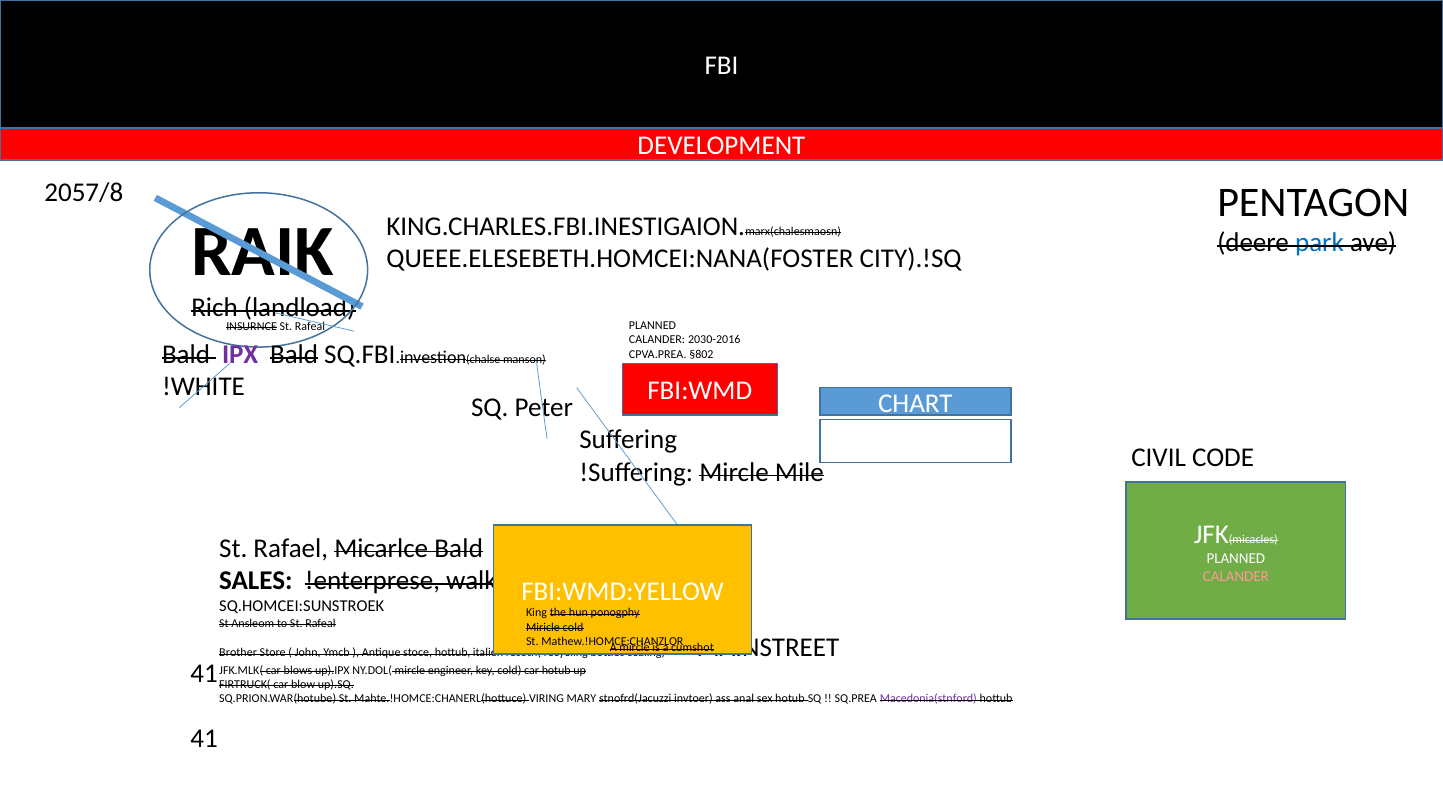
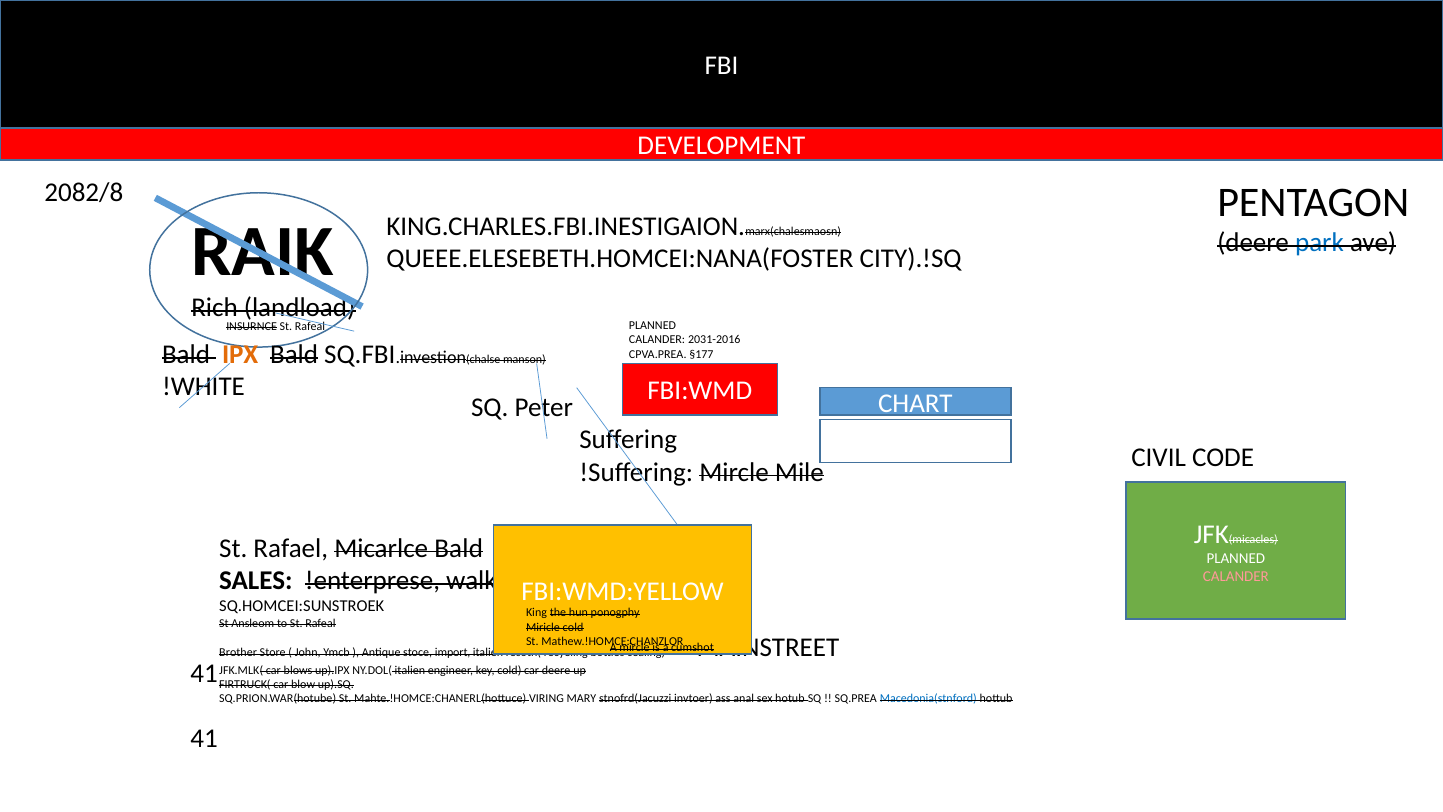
2057/8: 2057/8 -> 2082/8 (84, 192)
2030-2016: 2030-2016 -> 2031-2016 (714, 340)
IPX colour: purple -> orange (240, 354)
§802: §802 -> §177 (701, 354)
stoce hottub: hottub -> import (453, 652)
NY.DOL( mircle: mircle -> italien (410, 670)
car hotub: hotub -> deere (556, 670)
Macedonia(stnford colour: purple -> blue (928, 699)
